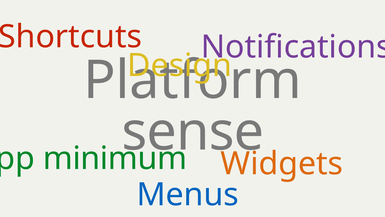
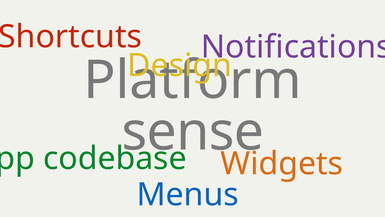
minimum: minimum -> codebase (115, 158)
